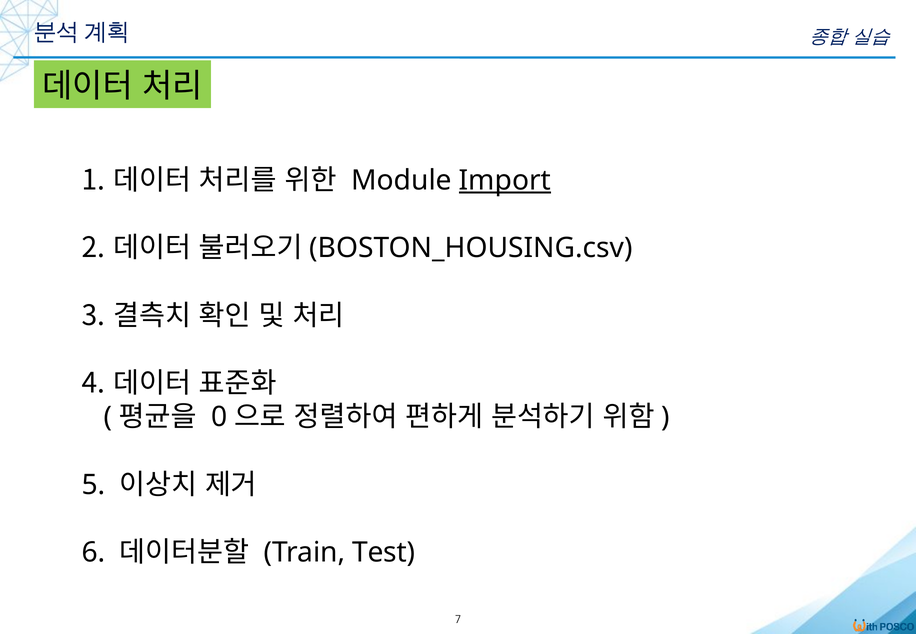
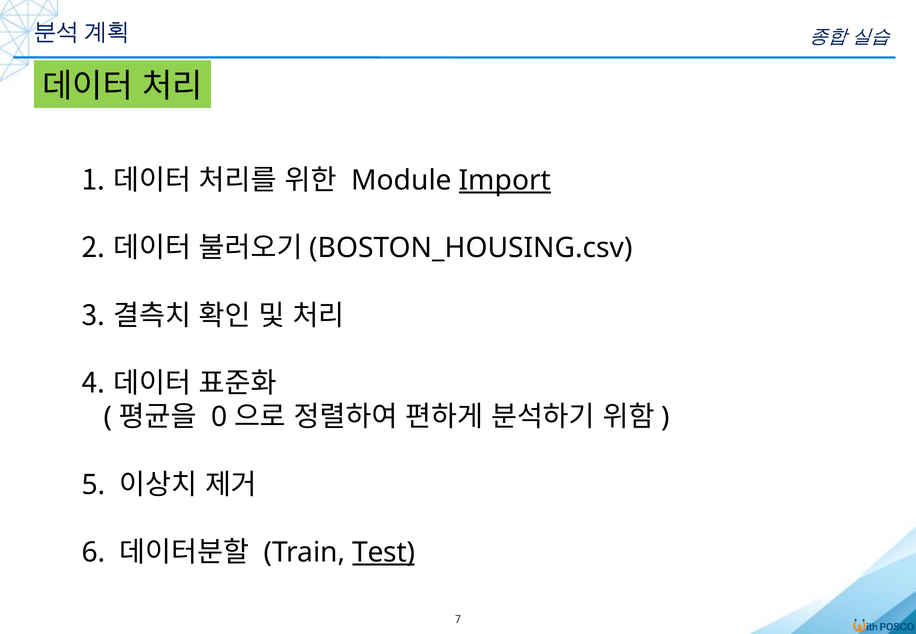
Test underline: none -> present (384, 553)
